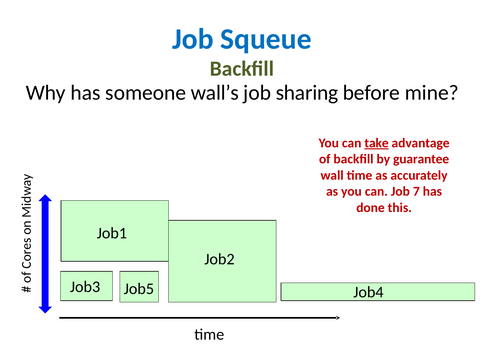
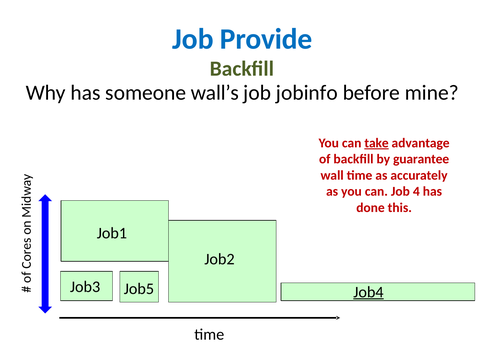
Squeue: Squeue -> Provide (266, 39)
sharing: sharing -> jobinfo (307, 93)
7: 7 -> 4 (416, 191)
Job4 underline: none -> present (368, 292)
